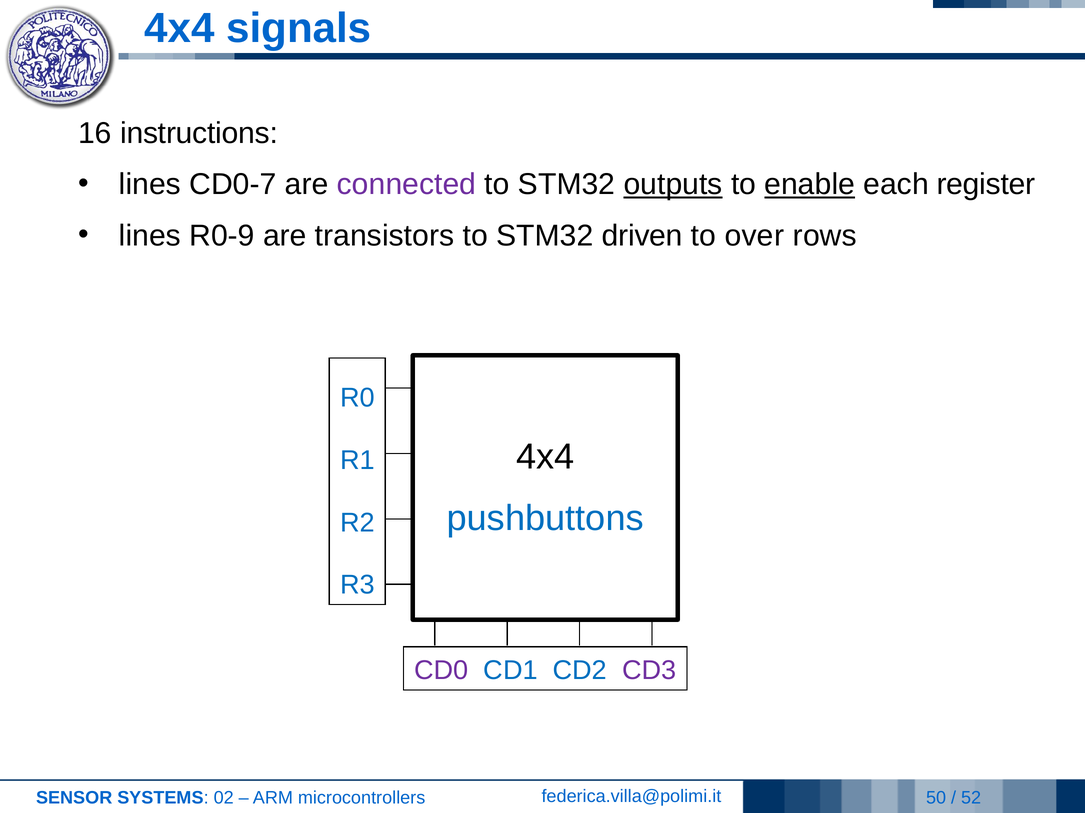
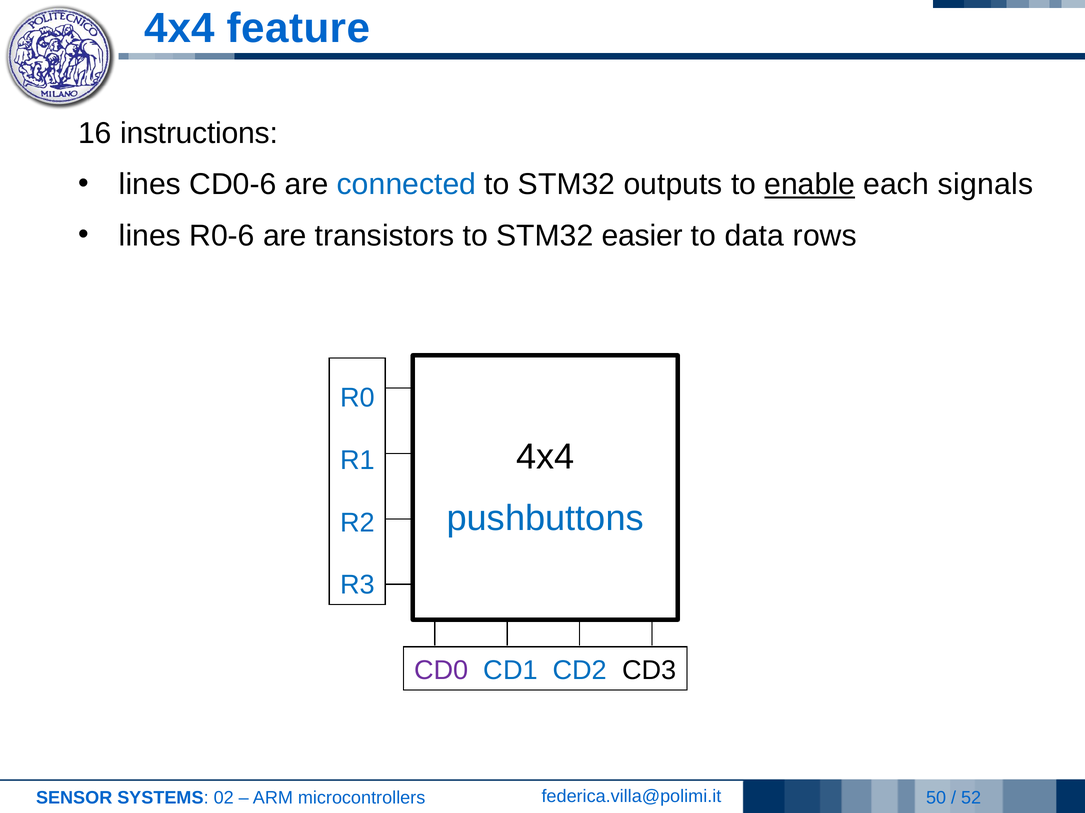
signals: signals -> feature (299, 28)
CD0-7: CD0-7 -> CD0-6 (233, 185)
connected colour: purple -> blue (406, 185)
outputs underline: present -> none (673, 185)
register: register -> signals (986, 185)
R0-9: R0-9 -> R0-6 (222, 236)
driven: driven -> easier (642, 236)
over: over -> data (754, 236)
CD3 colour: purple -> black (649, 671)
